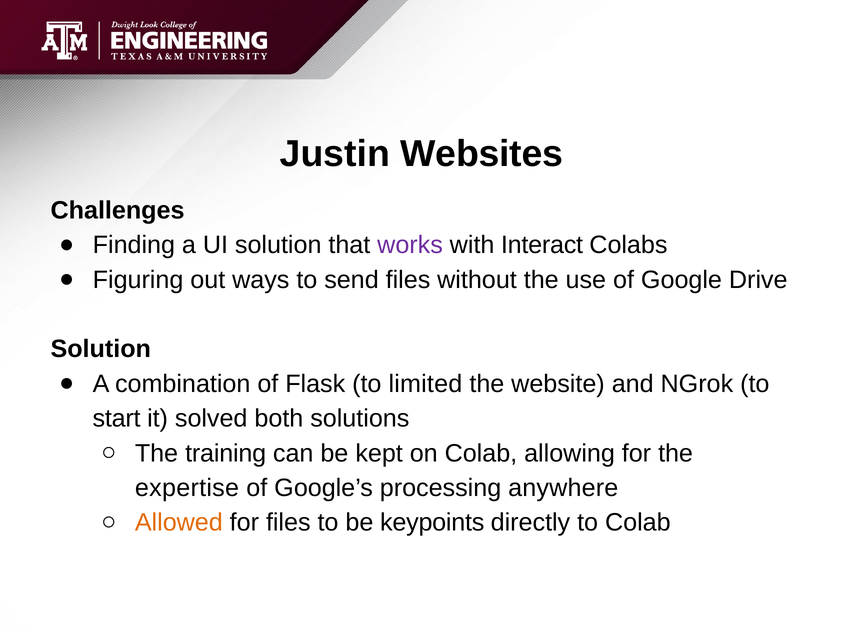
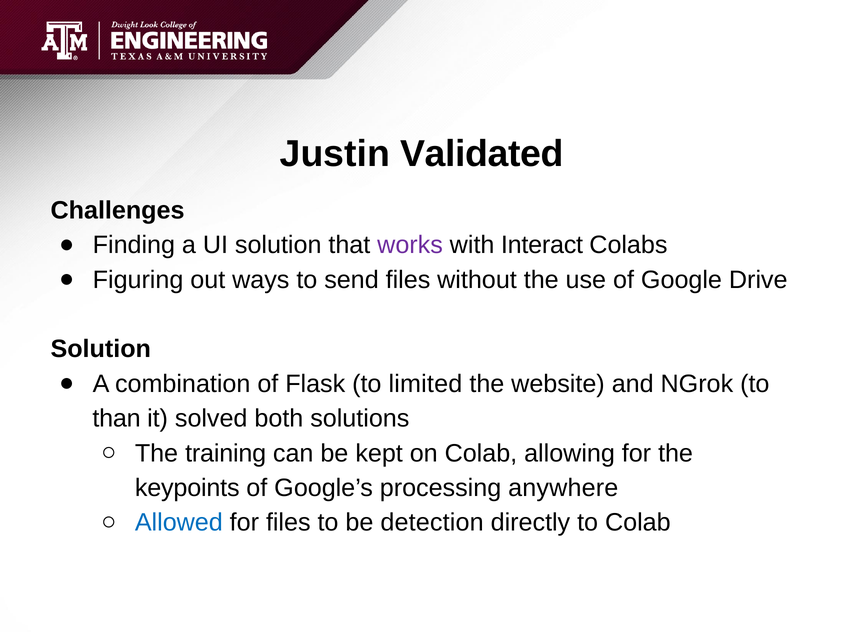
Websites: Websites -> Validated (482, 154)
start: start -> than (117, 419)
expertise: expertise -> keypoints (187, 488)
Allowed colour: orange -> blue (179, 523)
keypoints: keypoints -> detection (432, 523)
